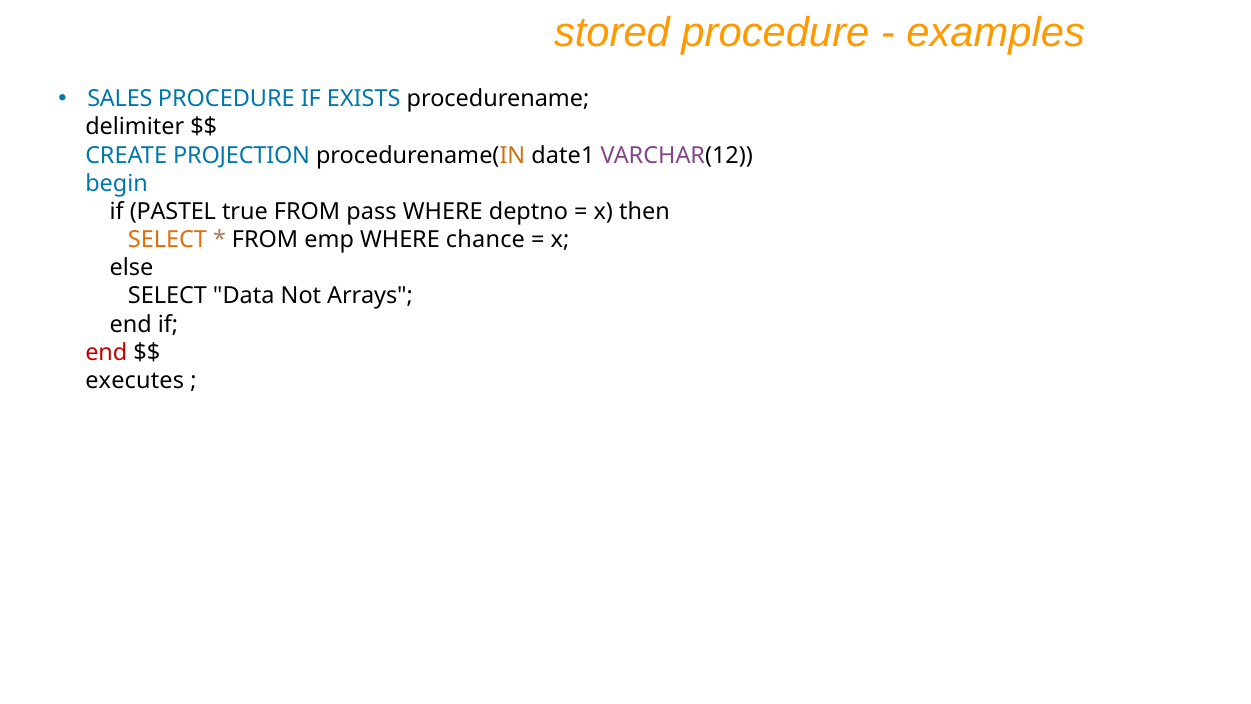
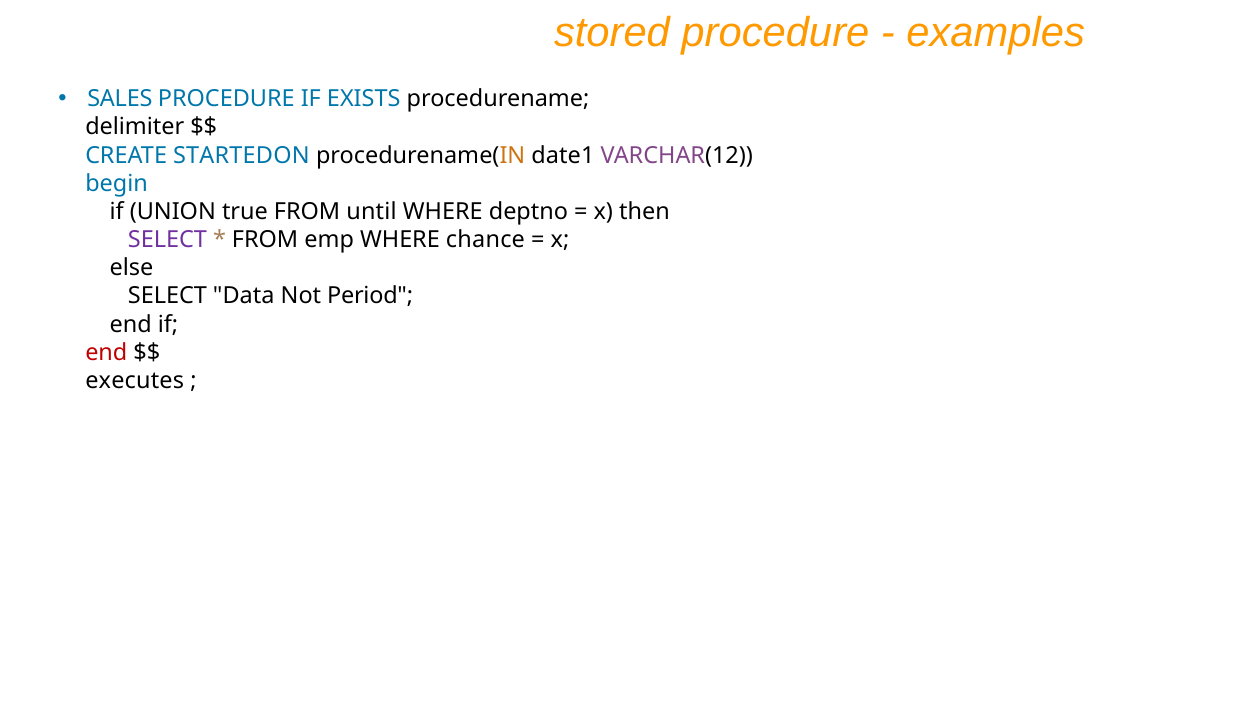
PROJECTION: PROJECTION -> STARTEDON (241, 155)
PASTEL: PASTEL -> UNION (173, 212)
pass: pass -> until (371, 212)
SELECT colour: orange -> purple (167, 240)
Arrays: Arrays -> Period (370, 296)
